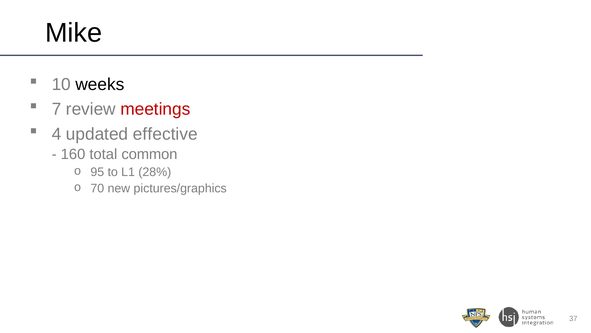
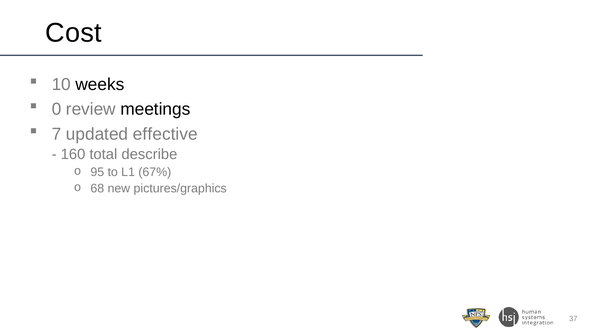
Mike: Mike -> Cost (74, 33)
7: 7 -> 0 (56, 109)
meetings colour: red -> black (155, 109)
4: 4 -> 7 (56, 134)
common: common -> describe (149, 154)
28%: 28% -> 67% (155, 172)
70: 70 -> 68 (97, 188)
